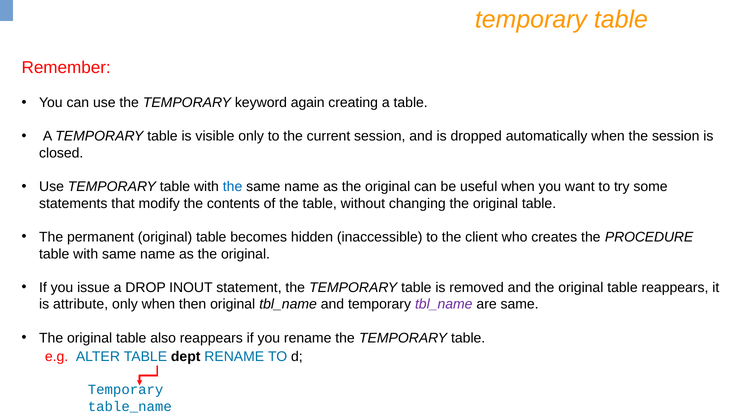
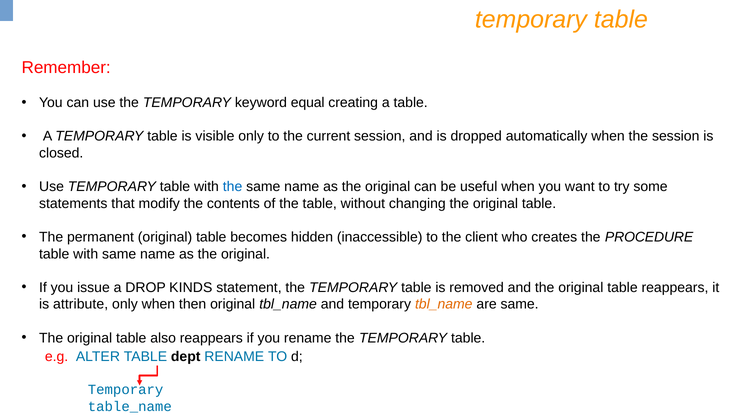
again: again -> equal (308, 103)
INOUT: INOUT -> KINDS (191, 288)
tbl_name colour: purple -> orange (444, 304)
